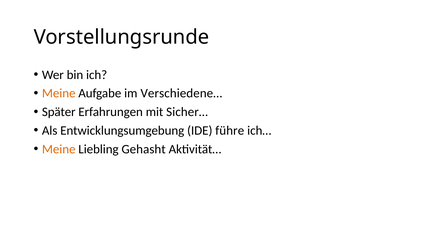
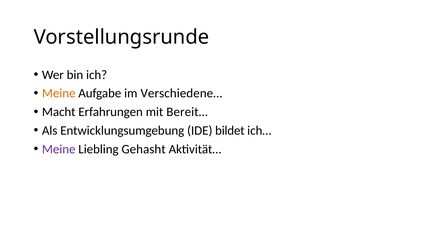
Später: Später -> Macht (59, 112)
Sicher…: Sicher… -> Bereit… (187, 112)
führe: führe -> bildet (230, 130)
Meine colour: orange -> purple (59, 149)
